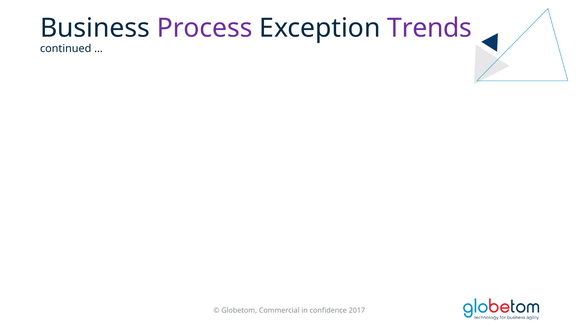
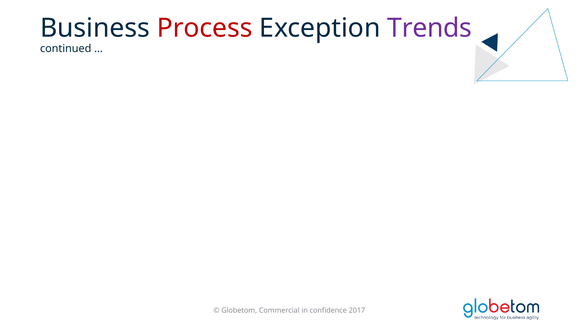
Process colour: purple -> red (205, 28)
